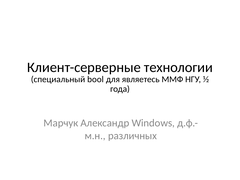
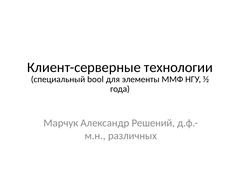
являетесь: являетесь -> элементы (141, 79)
Windows: Windows -> Решений (153, 123)
